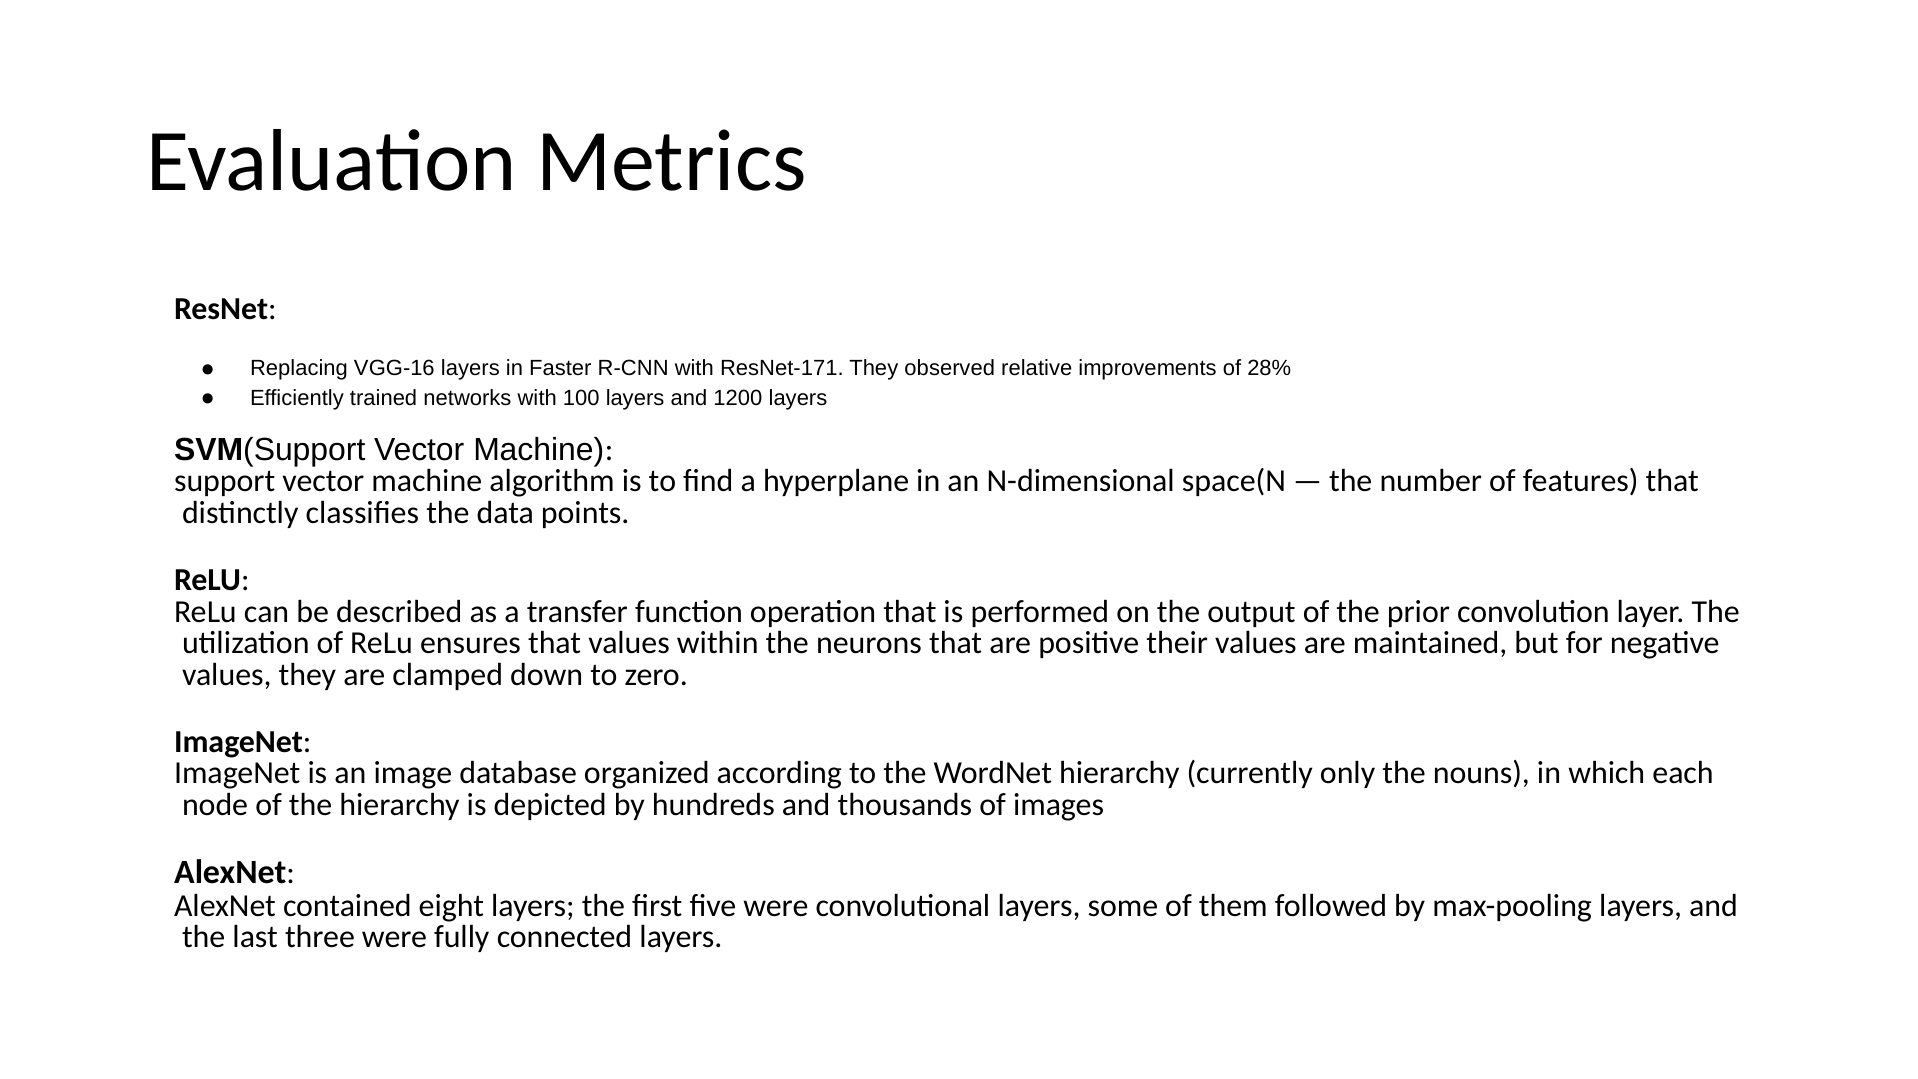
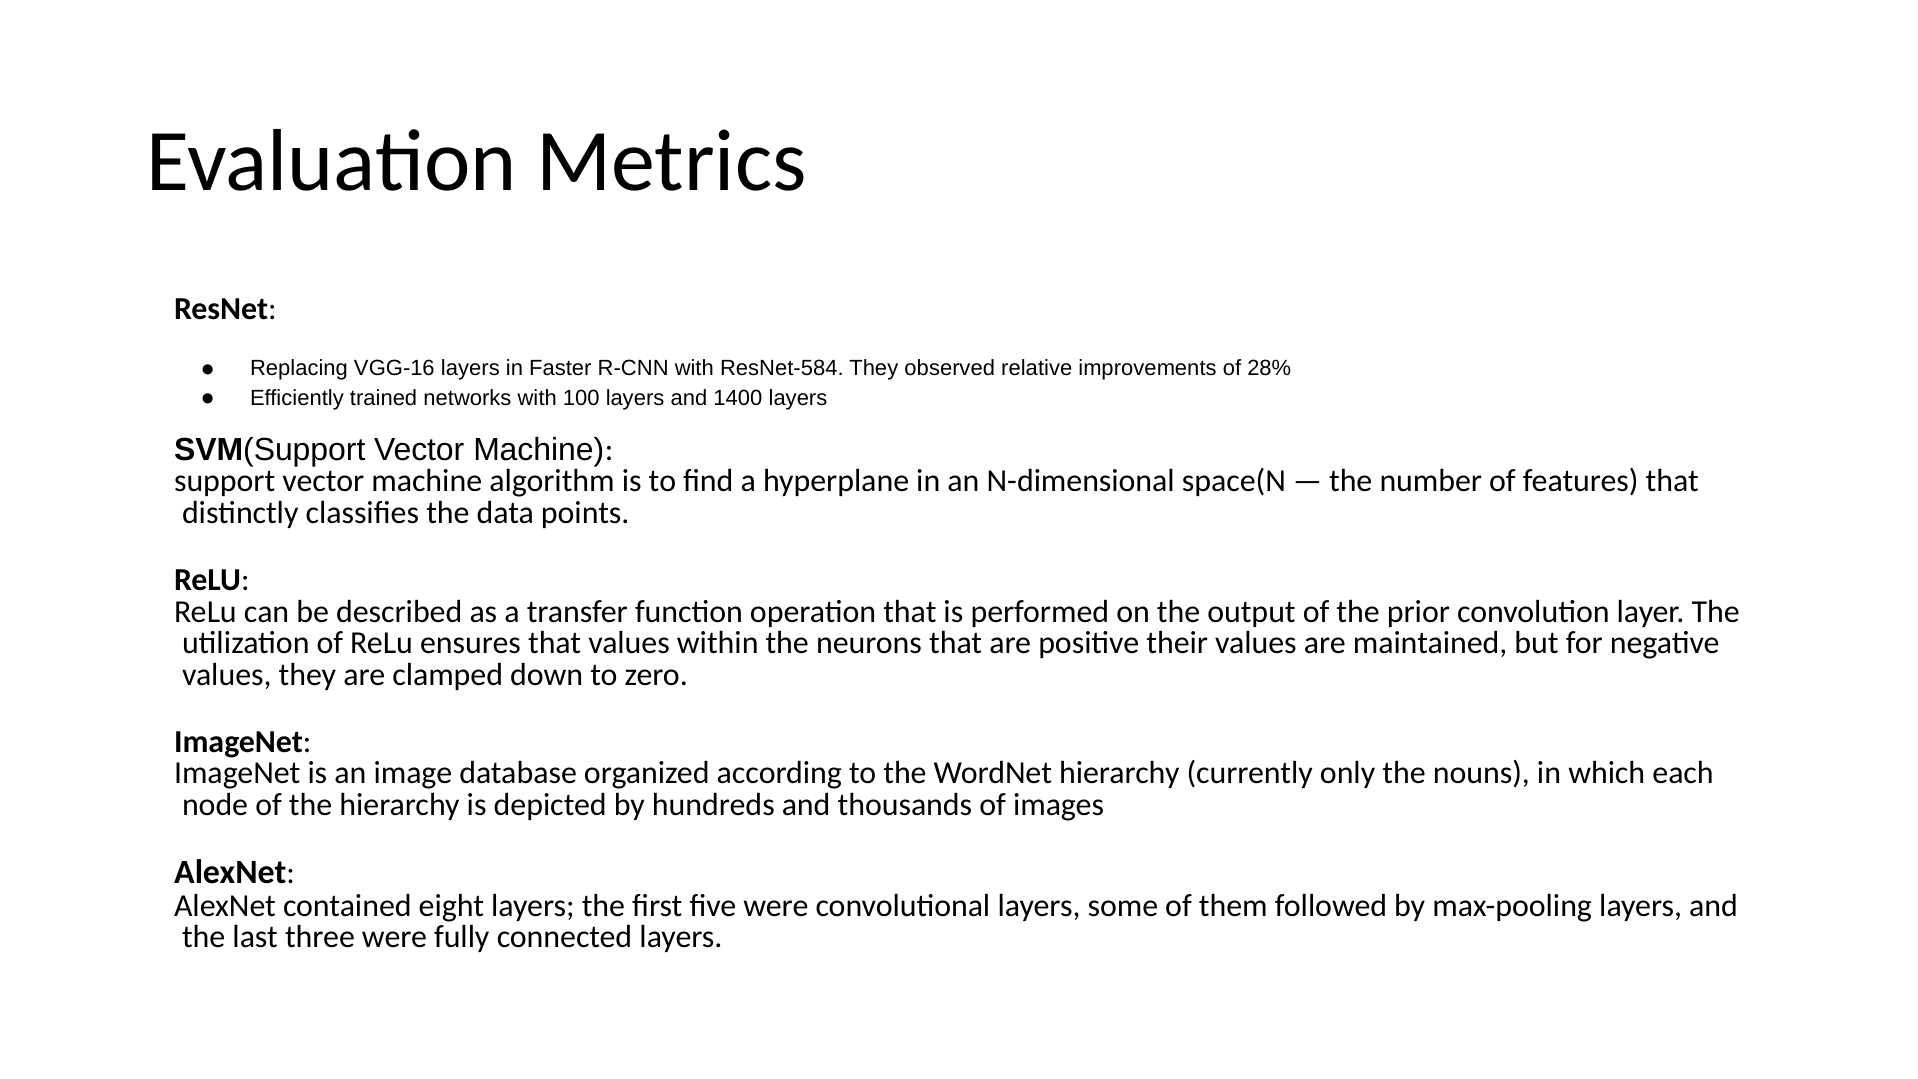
ResNet-171: ResNet-171 -> ResNet-584 (782, 369)
1200: 1200 -> 1400 (738, 398)
